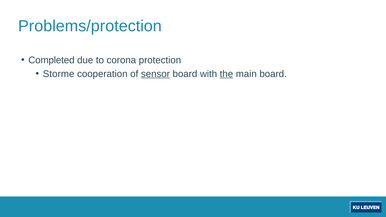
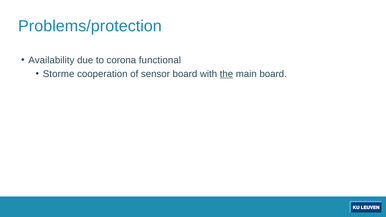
Completed: Completed -> Availability (51, 60)
protection: protection -> functional (160, 60)
sensor underline: present -> none (155, 74)
